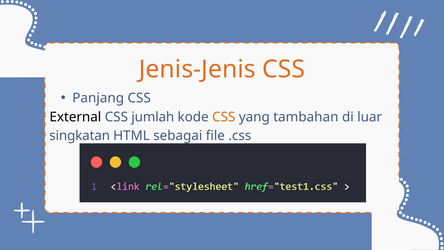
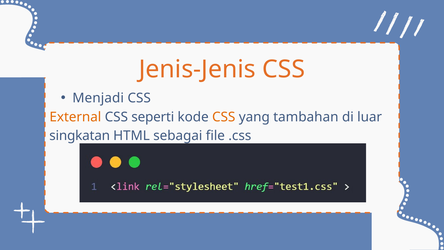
Panjang: Panjang -> Menjadi (98, 98)
External colour: black -> orange (75, 117)
jumlah: jumlah -> seperti (153, 117)
